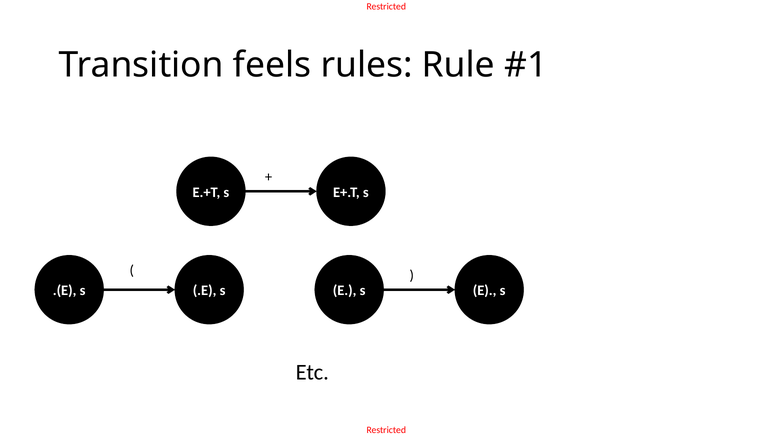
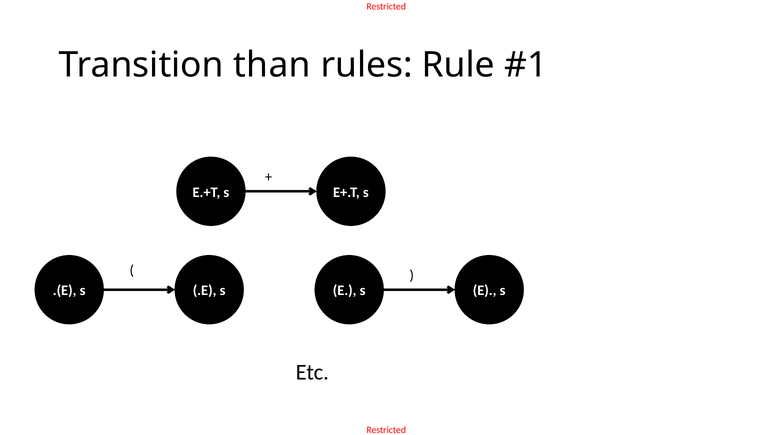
feels: feels -> than (272, 65)
